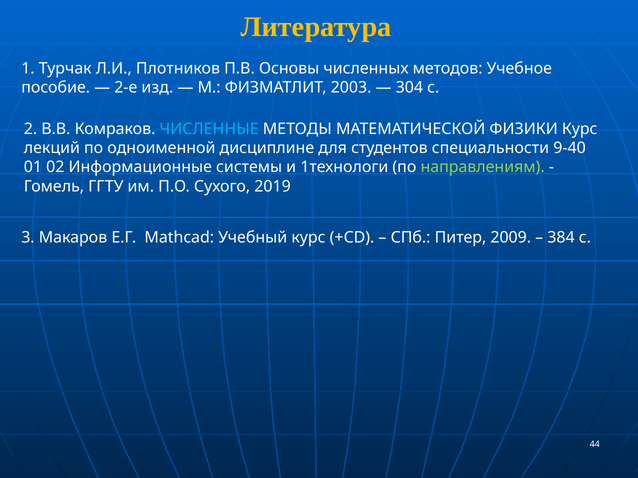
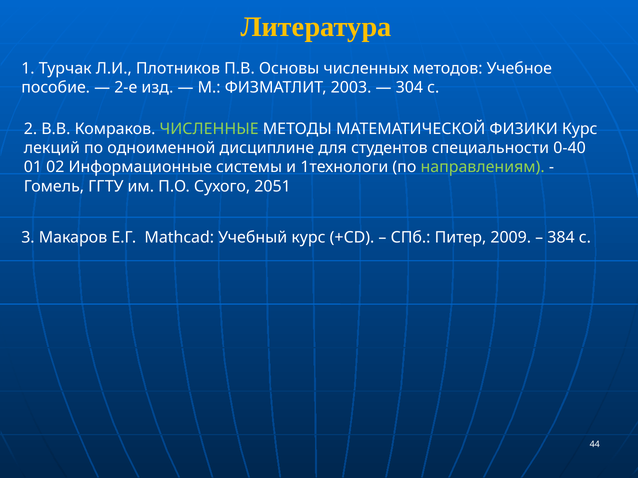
ЧИСЛЕННЫЕ colour: light blue -> light green (209, 129)
9-40: 9-40 -> 0-40 (570, 148)
2019: 2019 -> 2051 (273, 187)
